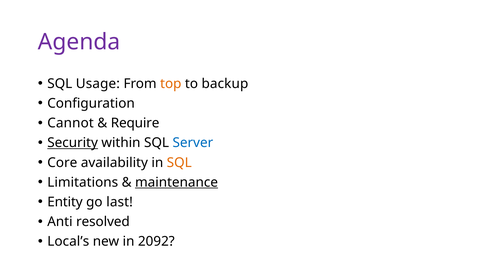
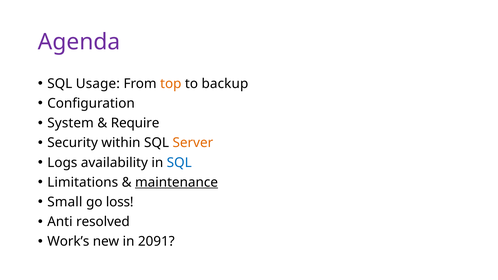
Cannot: Cannot -> System (71, 123)
Security underline: present -> none (73, 143)
Server colour: blue -> orange (193, 143)
Core: Core -> Logs (62, 163)
SQL colour: orange -> blue (179, 163)
Entity: Entity -> Small (65, 202)
last: last -> loss (120, 202)
Local’s: Local’s -> Work’s (68, 242)
2092: 2092 -> 2091 (156, 242)
